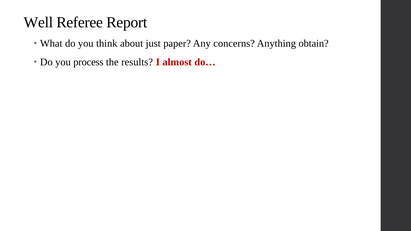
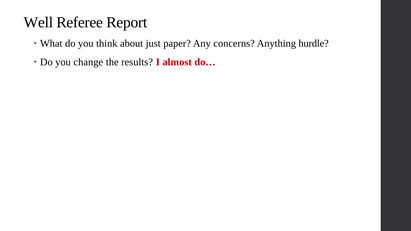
obtain: obtain -> hurdle (314, 43)
process: process -> change (88, 62)
